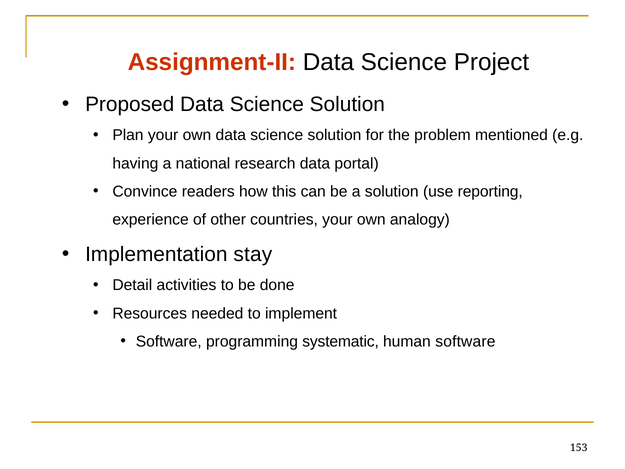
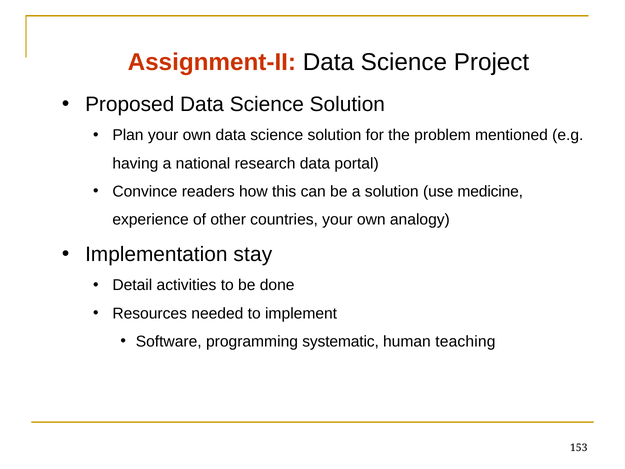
reporting: reporting -> medicine (490, 191)
human software: software -> teaching (465, 341)
